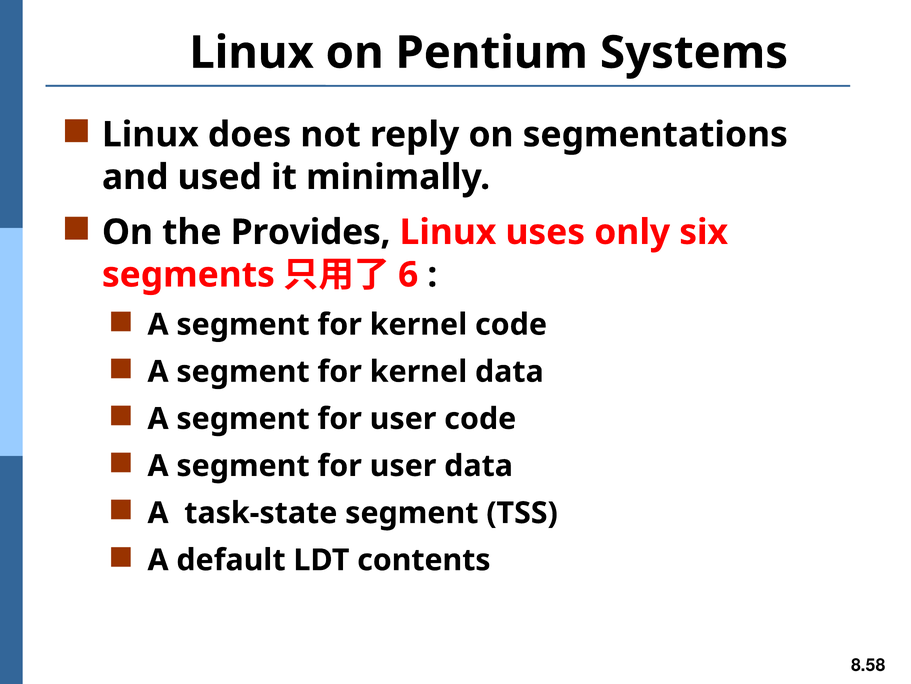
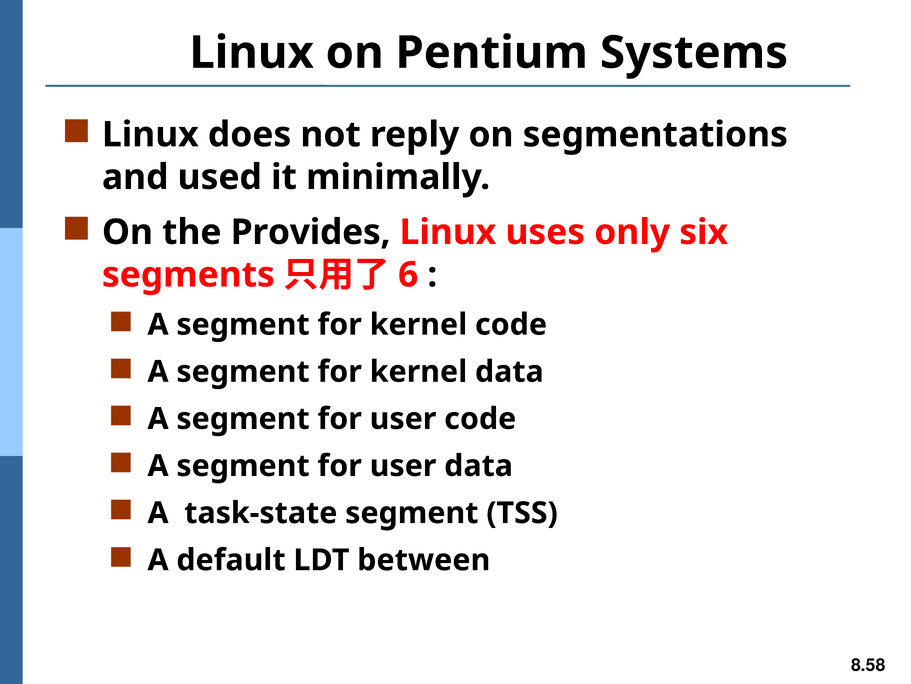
contents: contents -> between (424, 560)
